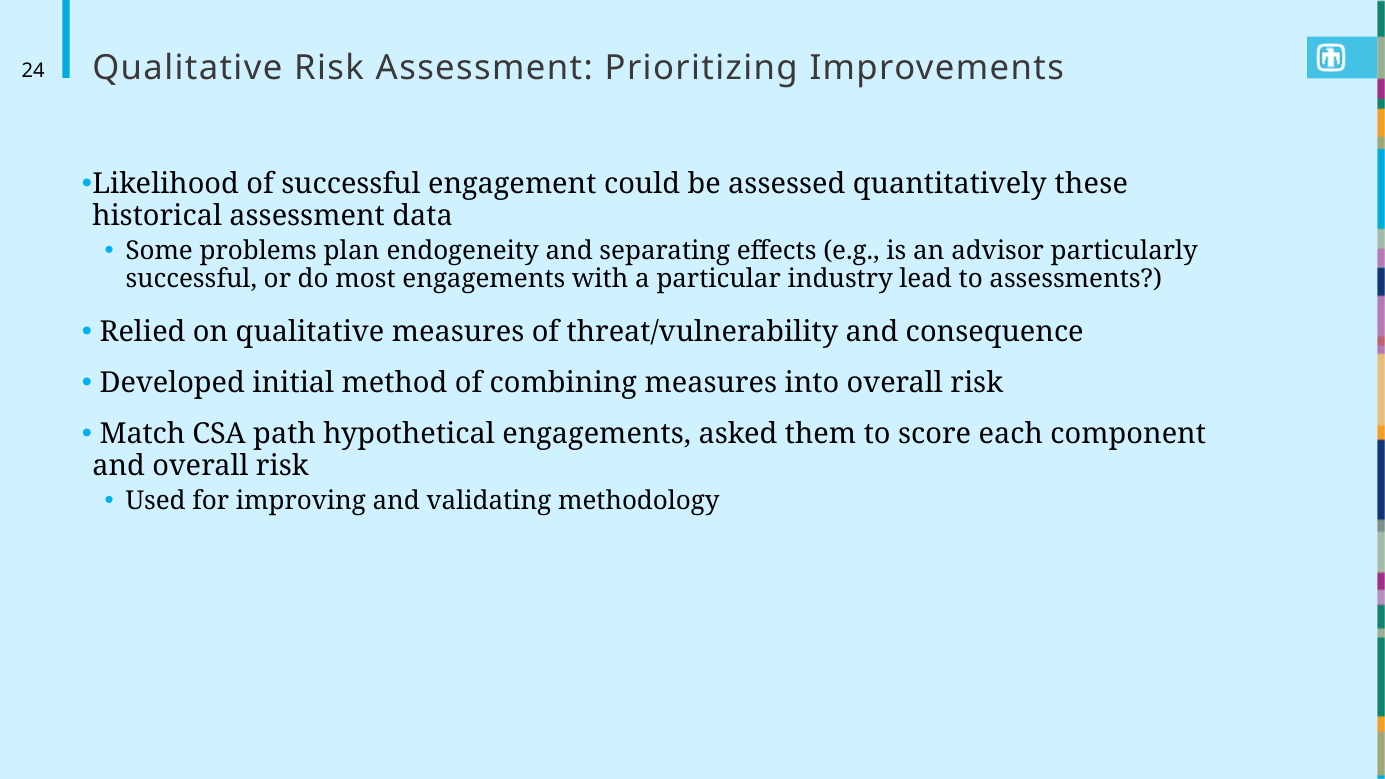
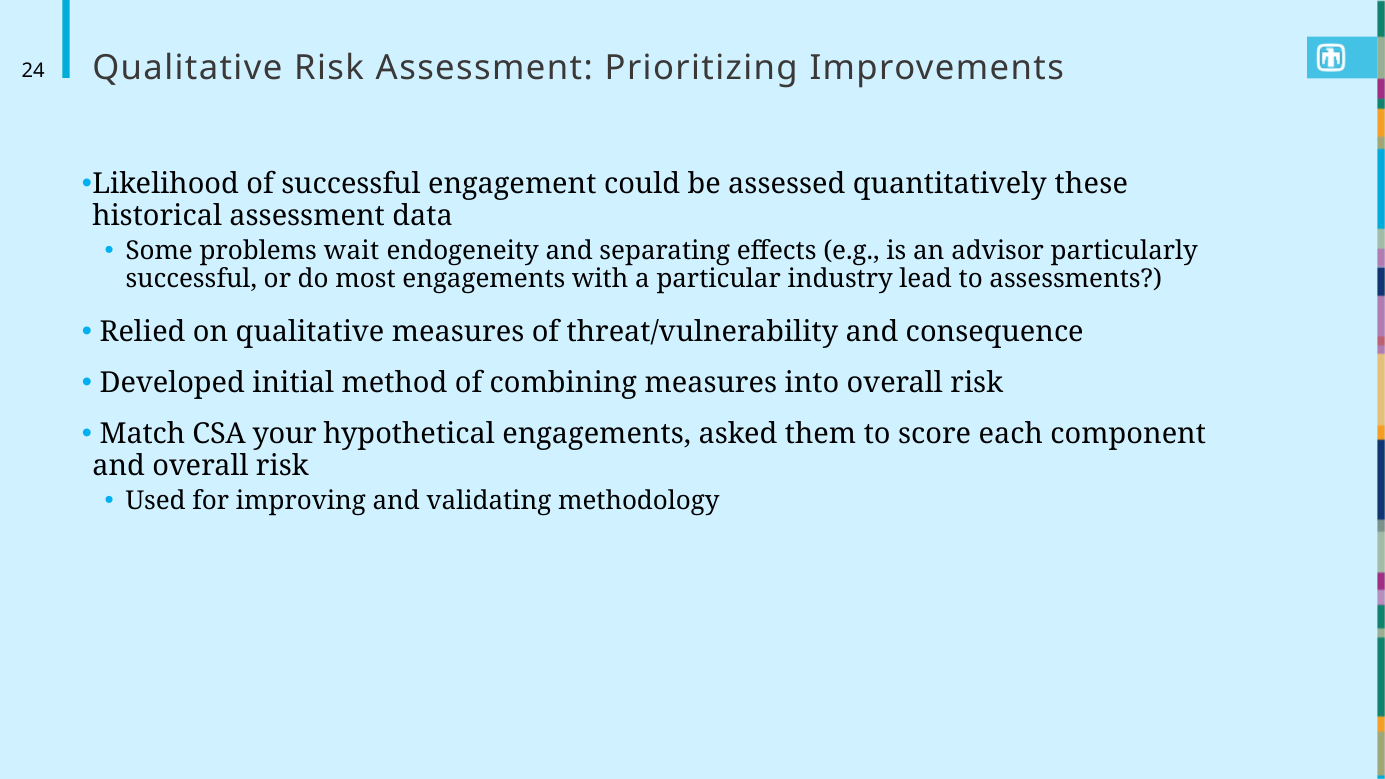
plan: plan -> wait (352, 251)
path: path -> your (285, 434)
